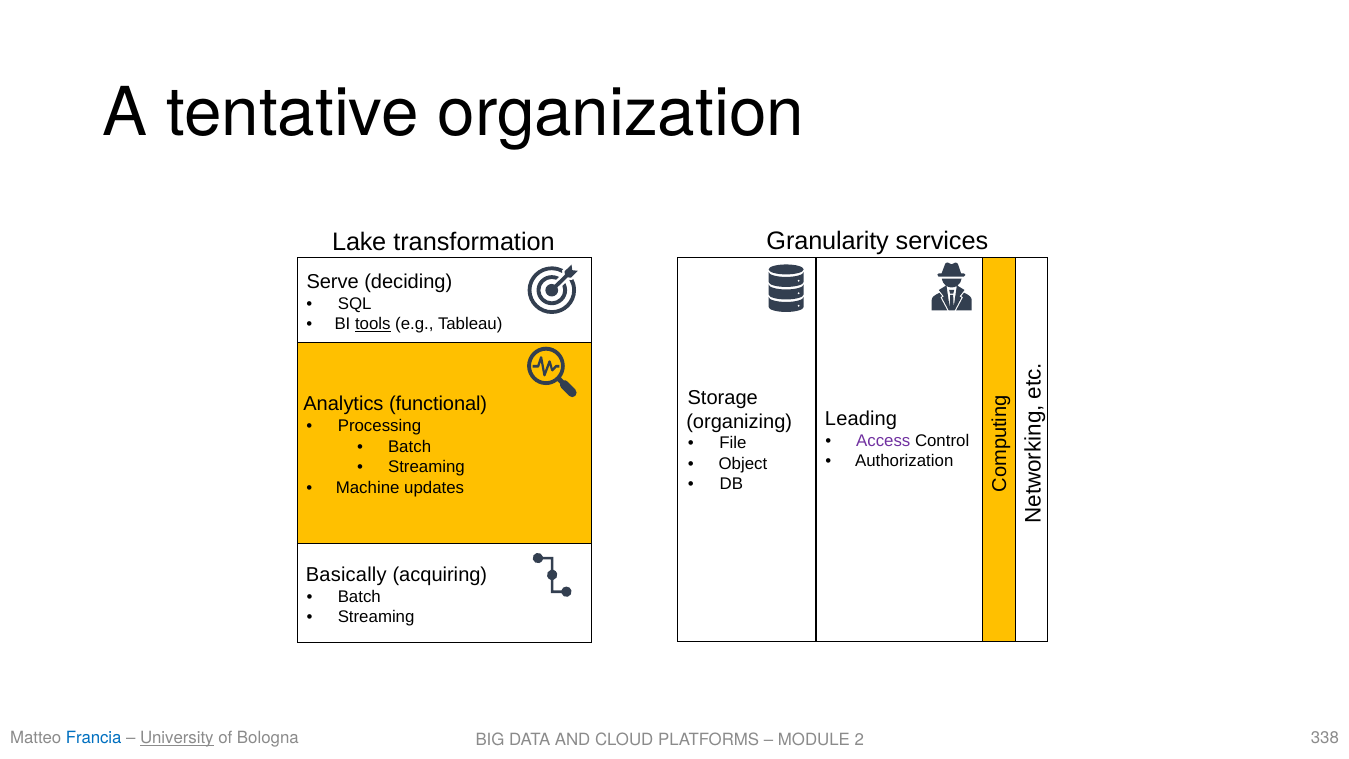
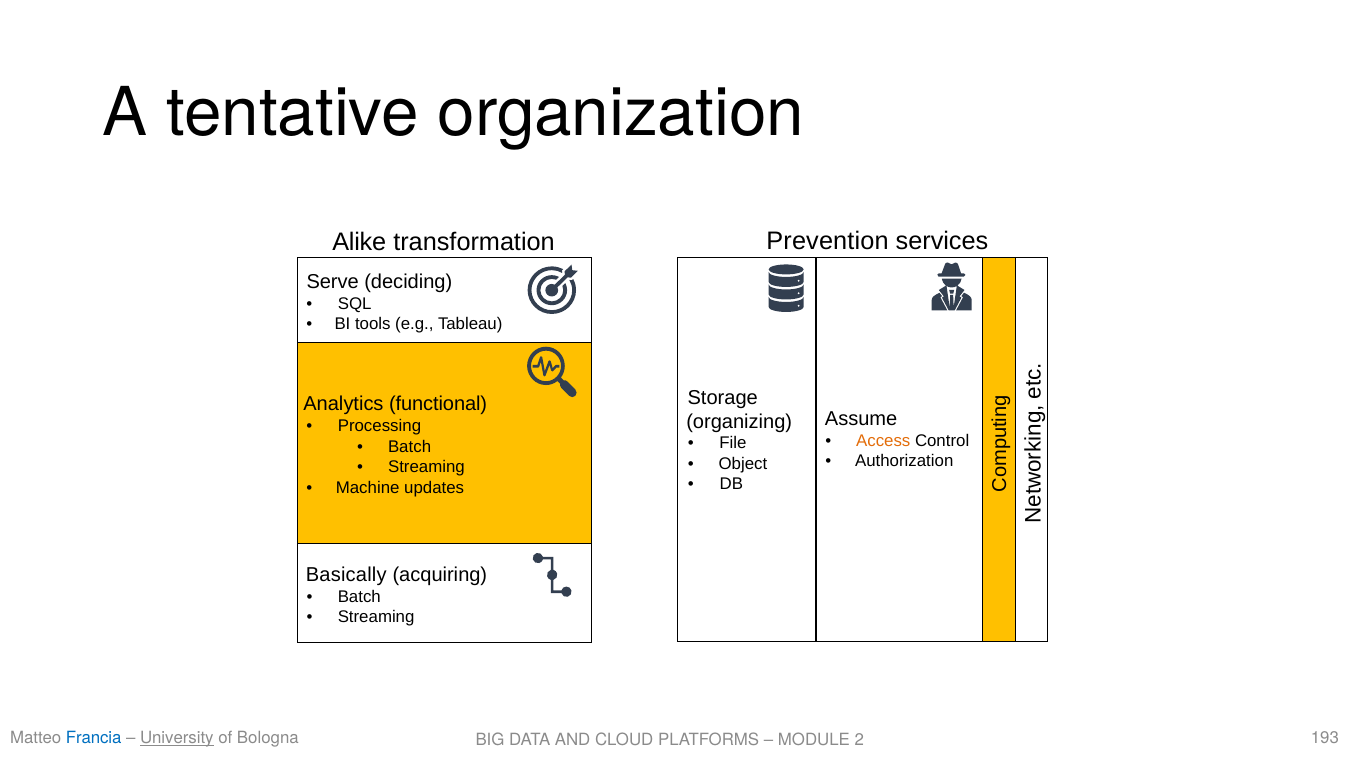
Granularity: Granularity -> Prevention (828, 241)
Lake: Lake -> Alike (359, 242)
tools underline: present -> none (373, 324)
Leading: Leading -> Assume (861, 419)
Access colour: purple -> orange (883, 441)
338: 338 -> 193 (1325, 738)
